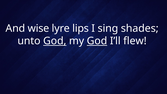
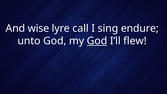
lips: lips -> call (81, 28)
shades: shades -> endure (140, 28)
God underline: present -> none (55, 41)
